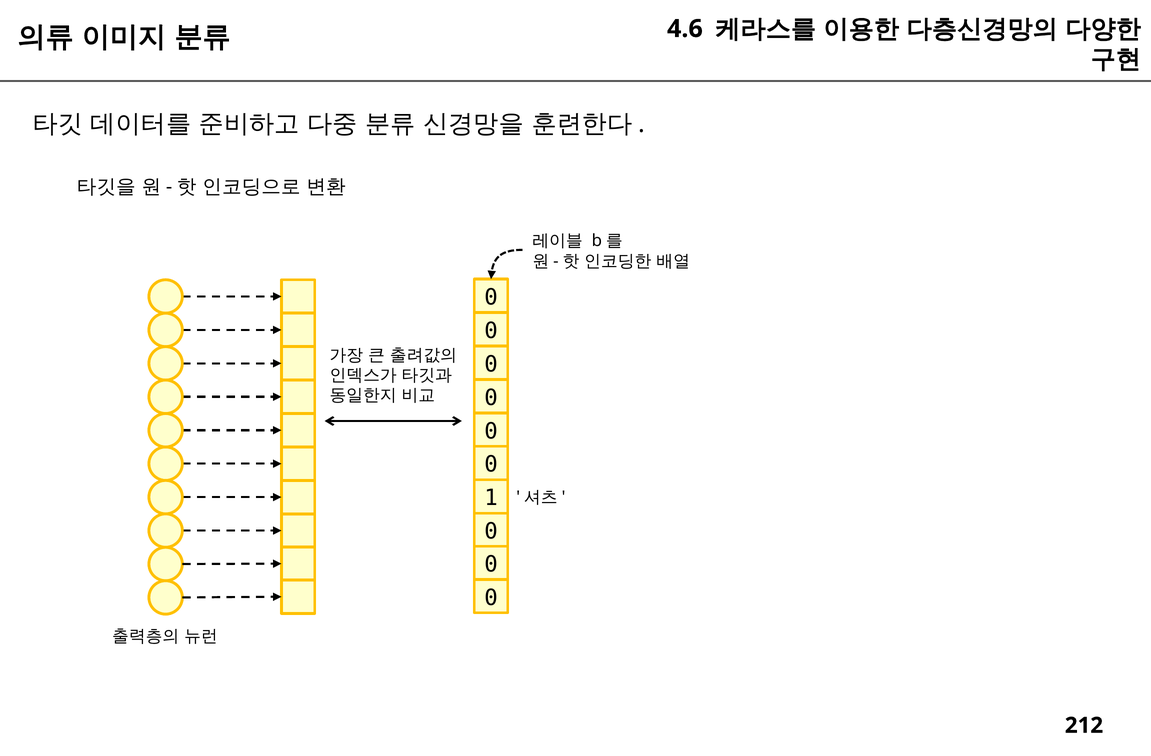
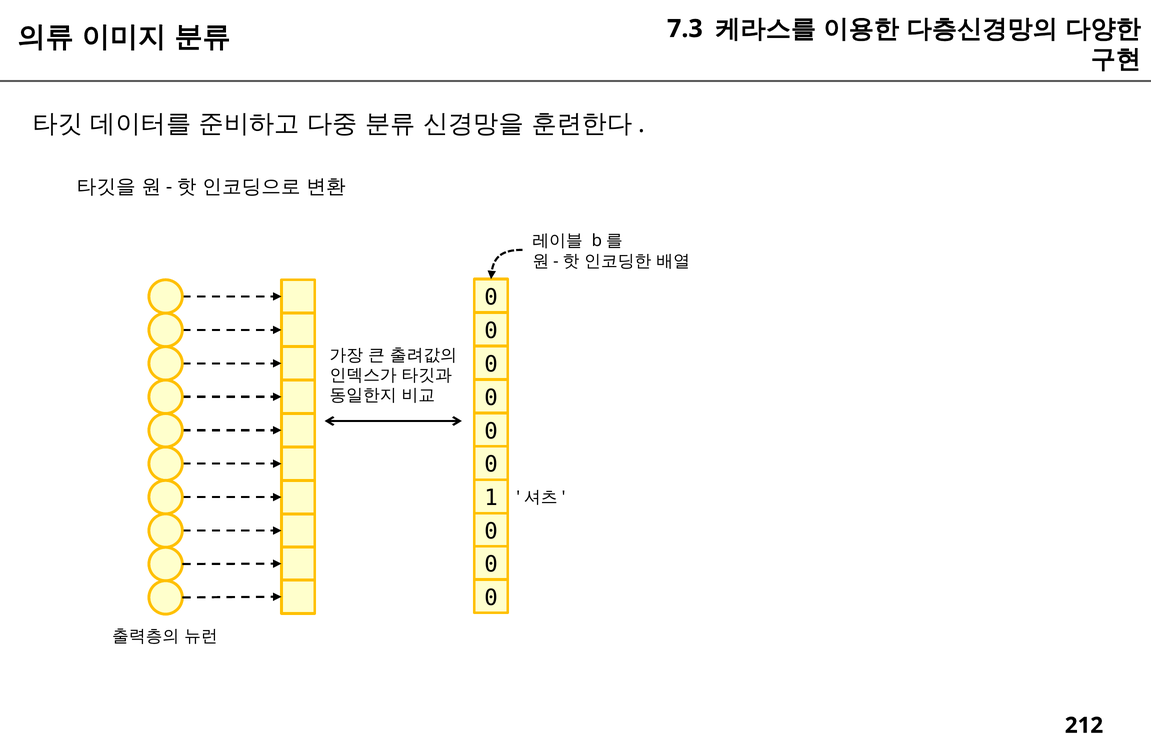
4.6: 4.6 -> 7.3 (685, 29)
